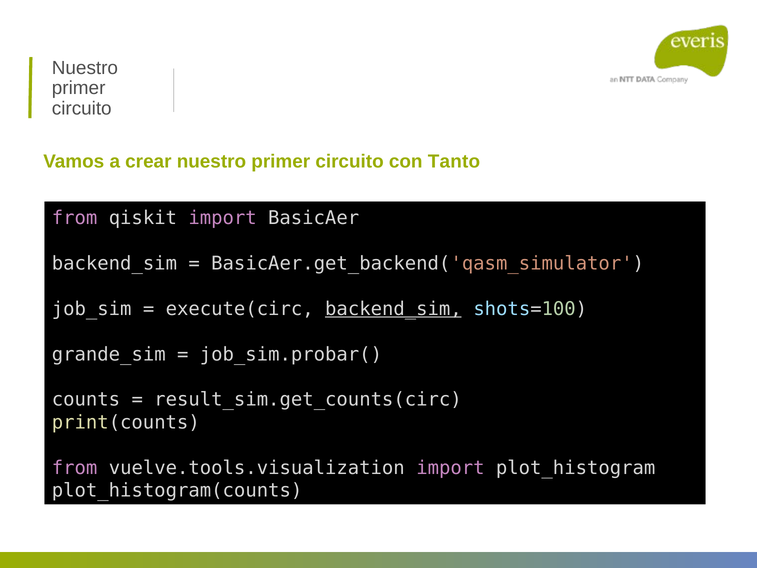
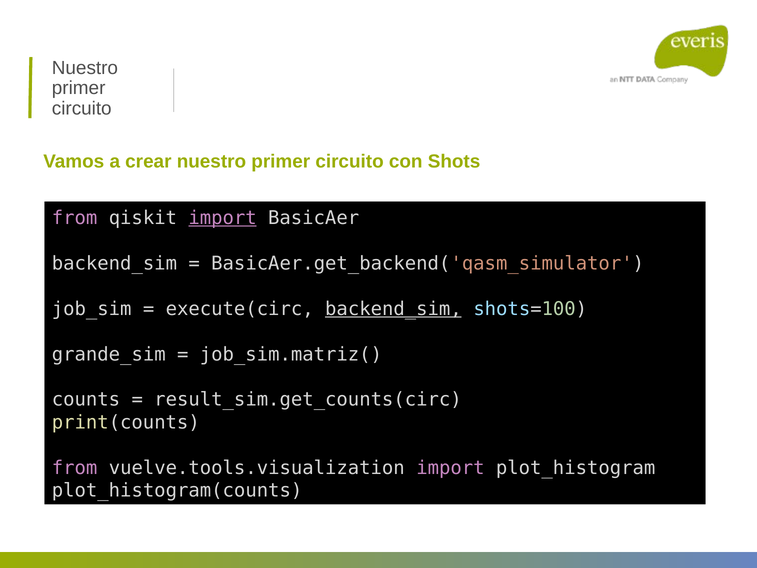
Tanto: Tanto -> Shots (454, 161)
import underline: none -> present (223, 218)
job_sim.probar(: job_sim.probar( -> job_sim.matriz( (291, 354)
